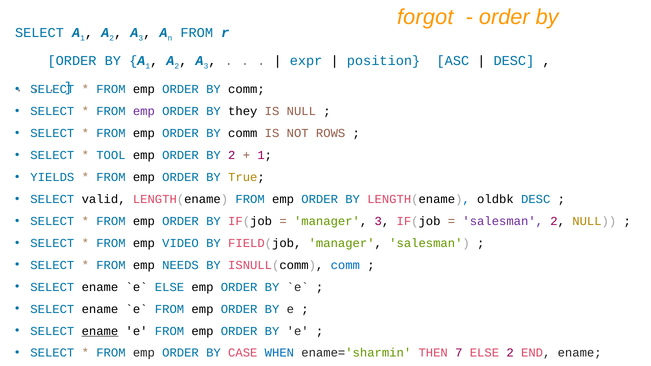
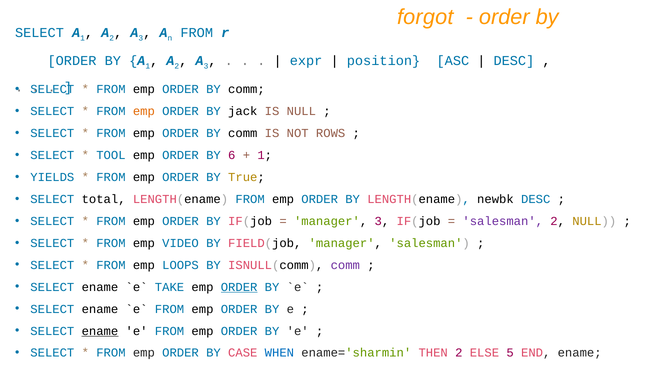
emp colour: purple -> orange (144, 111)
they: they -> jack (243, 111)
BY 2: 2 -> 6 (232, 155)
valid: valid -> total (104, 199)
oldbk: oldbk -> newbk (495, 199)
NEEDS: NEEDS -> LOOPS (181, 265)
comm colour: blue -> purple (345, 265)
ELSE: ELSE -> TAKE (170, 287)
ORDER underline: none -> present (239, 287)
THEN 7: 7 -> 2 (459, 353)
ELSE 2: 2 -> 5 (510, 353)
